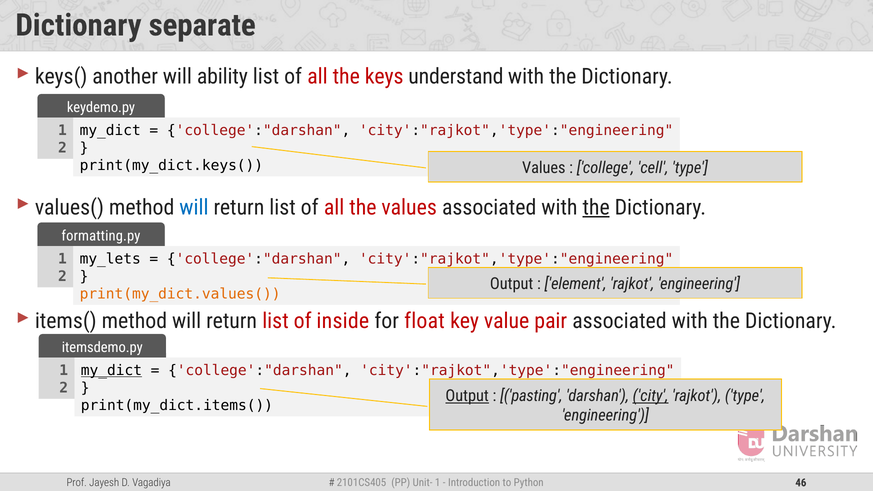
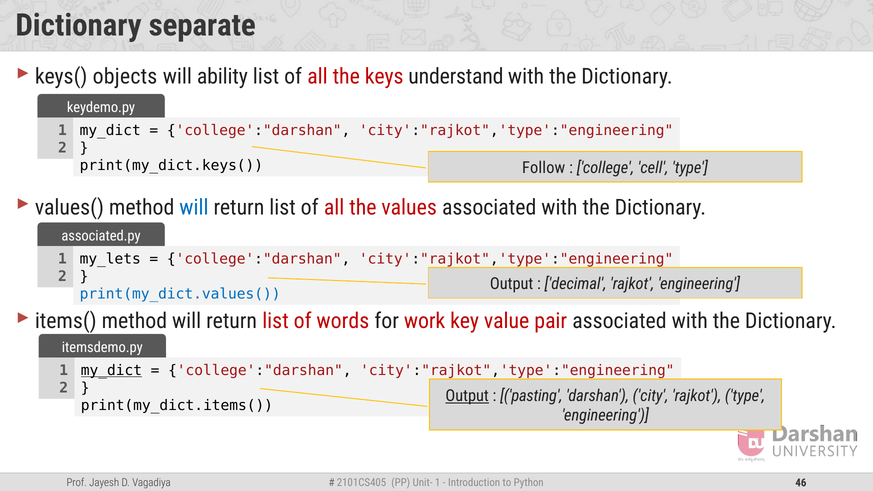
another: another -> objects (125, 77)
Values: Values -> Follow (544, 168)
the underline: present -> none (596, 207)
formatting.py: formatting.py -> associated.py (101, 236)
element: element -> decimal (576, 284)
print(my_dict.values( colour: orange -> blue (180, 294)
inside: inside -> words (343, 321)
float: float -> work (425, 321)
city underline: present -> none (651, 396)
